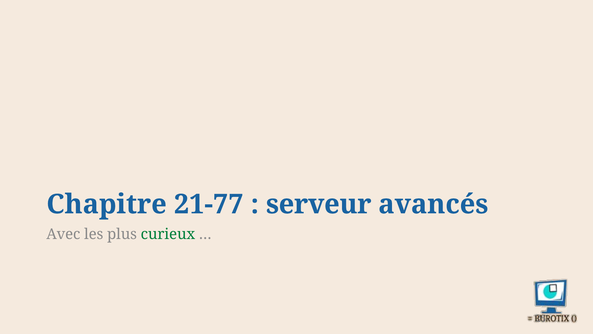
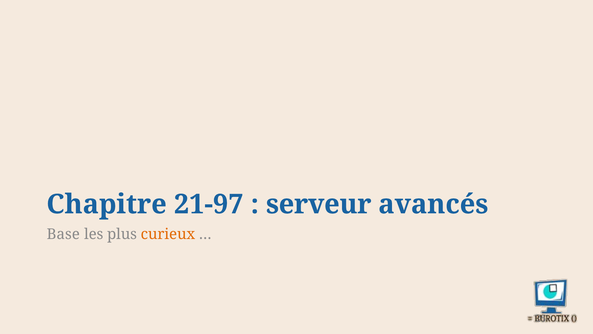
21-77: 21-77 -> 21-97 (209, 204)
Avec: Avec -> Base (63, 234)
curieux colour: green -> orange (168, 234)
